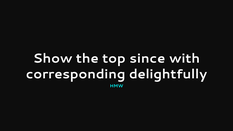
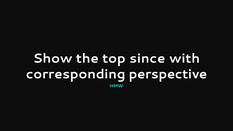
delightfully: delightfully -> perspective (168, 74)
